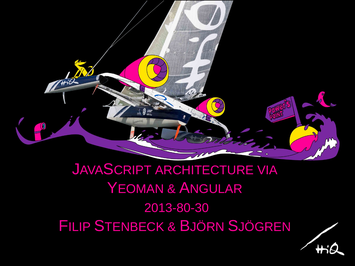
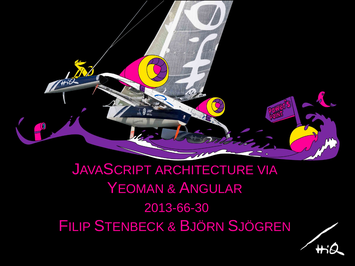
2013-80-30: 2013-80-30 -> 2013-66-30 (177, 208)
